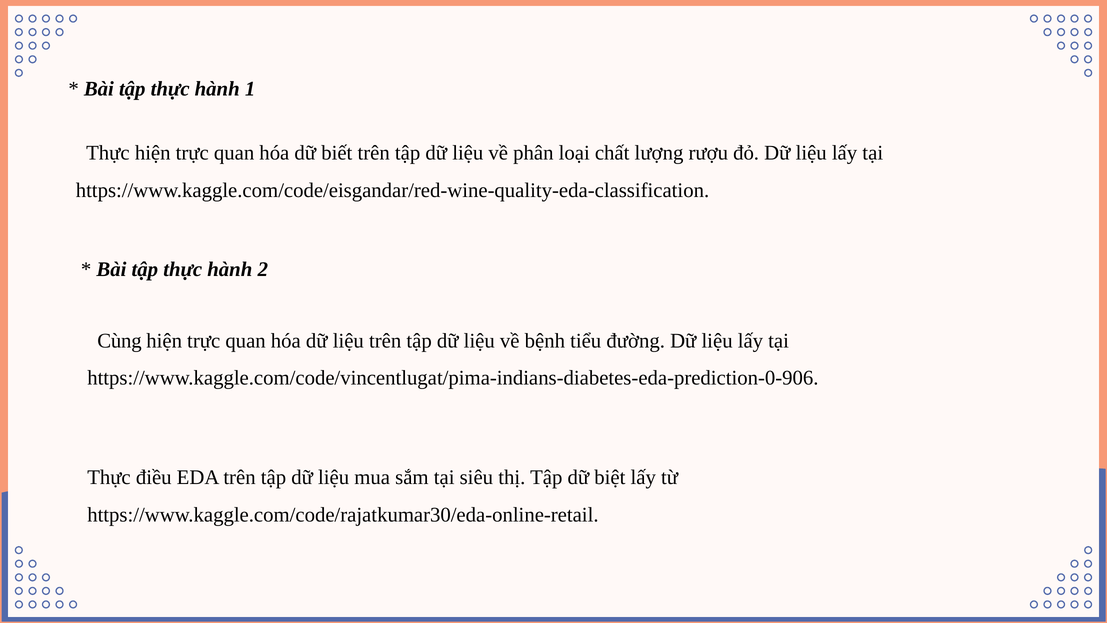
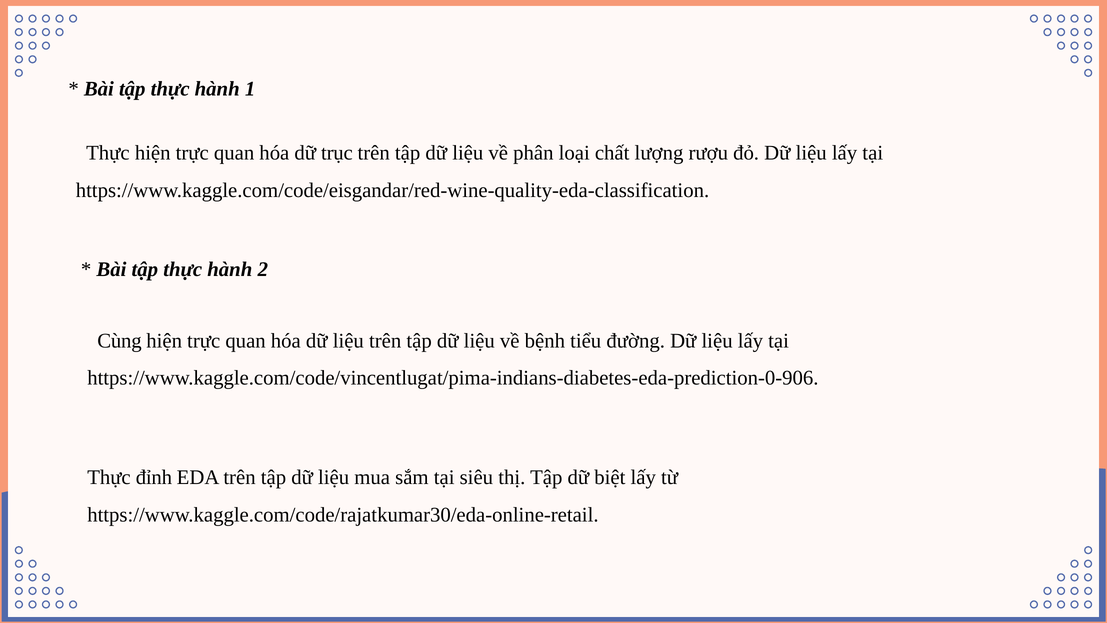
biết: biết -> trục (337, 153)
điều: điều -> đỉnh (154, 477)
